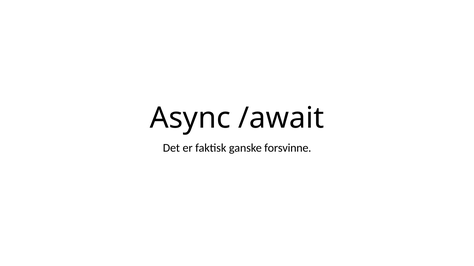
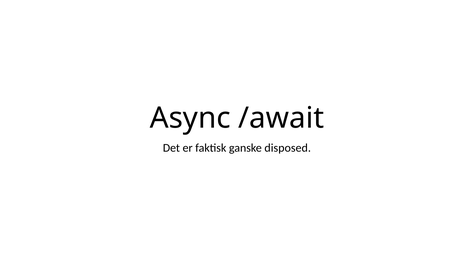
forsvinne: forsvinne -> disposed (288, 148)
